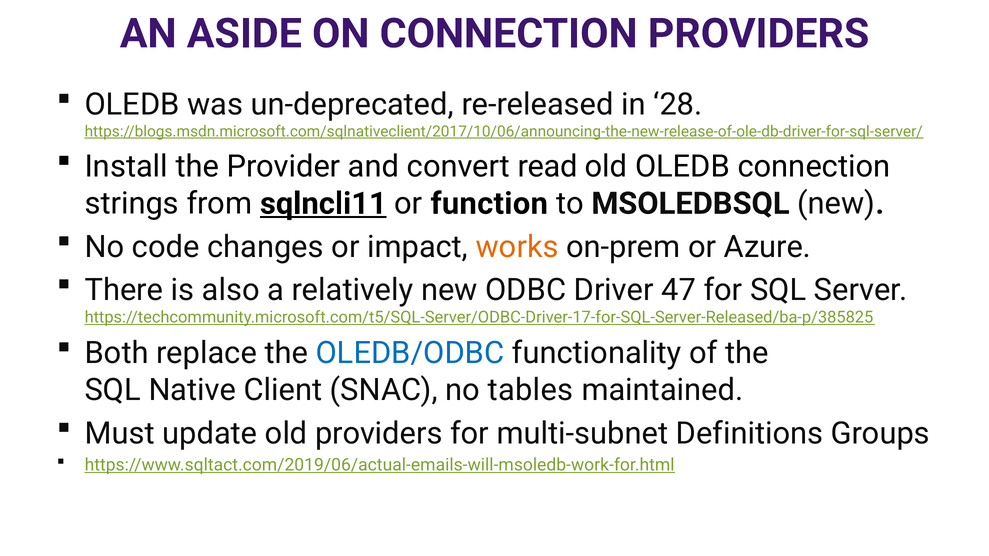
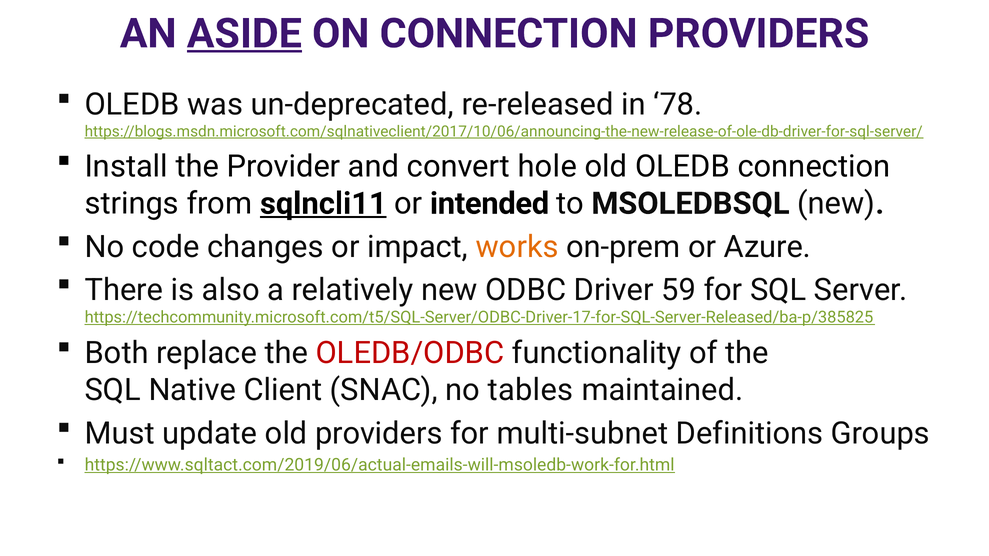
ASIDE underline: none -> present (244, 34)
28: 28 -> 78 (678, 105)
read: read -> hole (547, 167)
function: function -> intended (490, 204)
47: 47 -> 59 (679, 290)
OLEDB/ODBC colour: blue -> red (410, 353)
